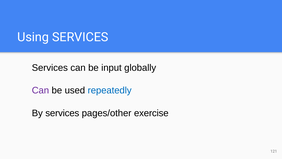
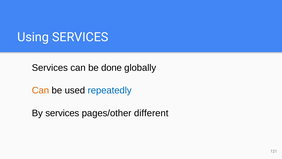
input: input -> done (111, 68)
Can colour: purple -> orange (40, 90)
exercise: exercise -> different (151, 113)
